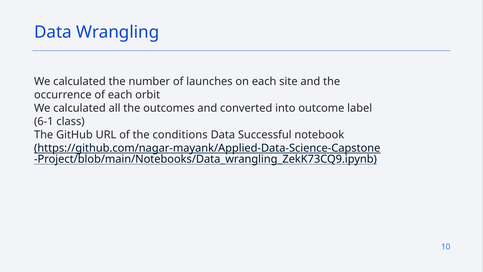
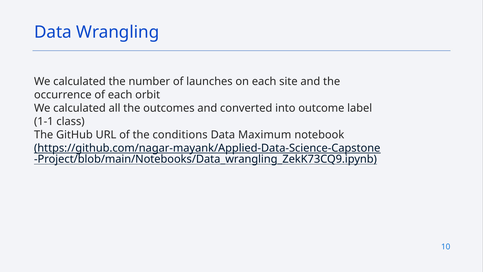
6-1: 6-1 -> 1-1 (44, 121)
Successful: Successful -> Maximum (265, 135)
